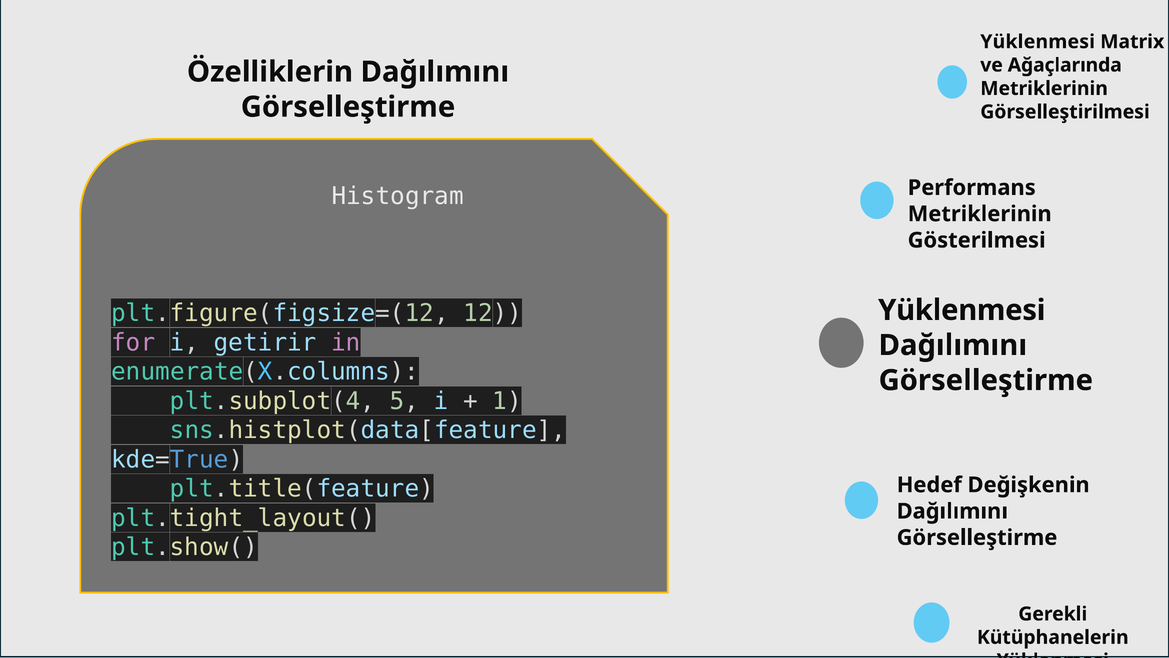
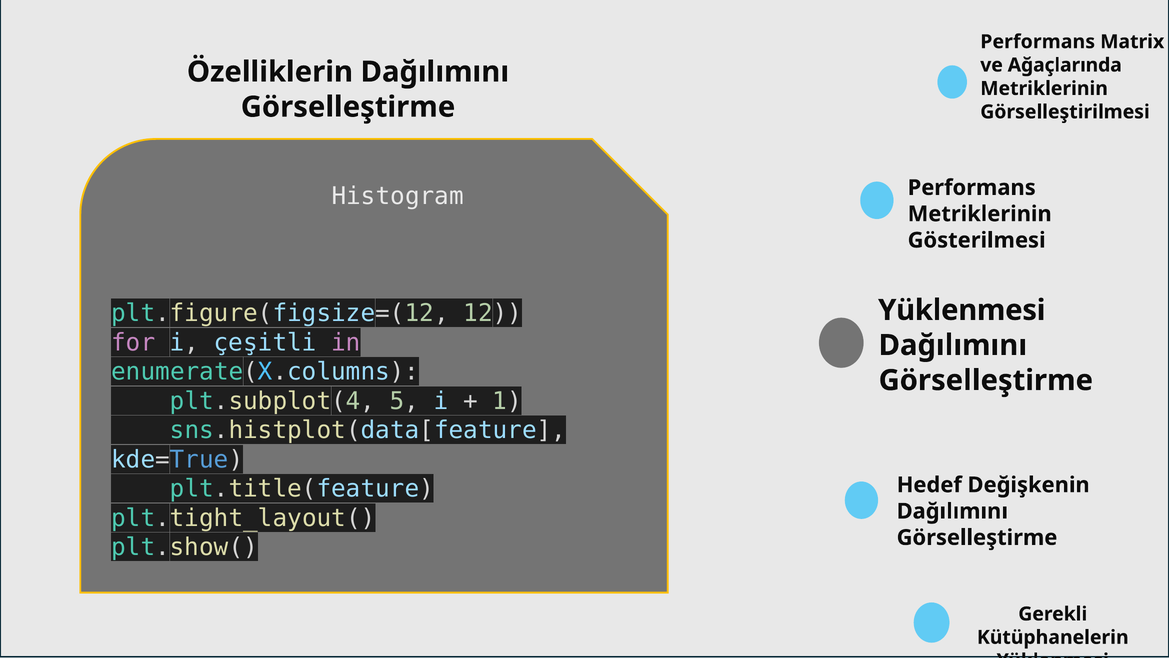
Yüklenmesi: Yüklenmesi -> Performans (1038, 42)
getirir: getirir -> çeşitli (265, 342)
